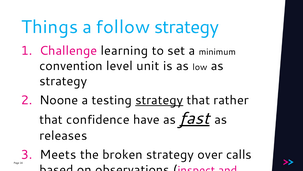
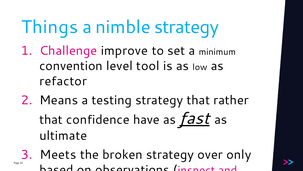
follow: follow -> nimble (123, 27)
learning: learning -> improve (124, 51)
unit: unit -> tool (148, 66)
strategy: strategy -> refactor (63, 81)
Noone: Noone -> Means (59, 100)
strategy underline: present -> none (159, 100)
releases: releases -> ultimate (63, 135)
calls: calls -> only (239, 154)
